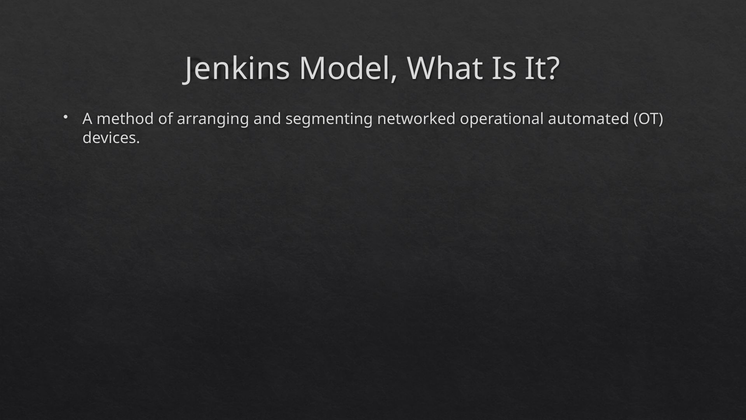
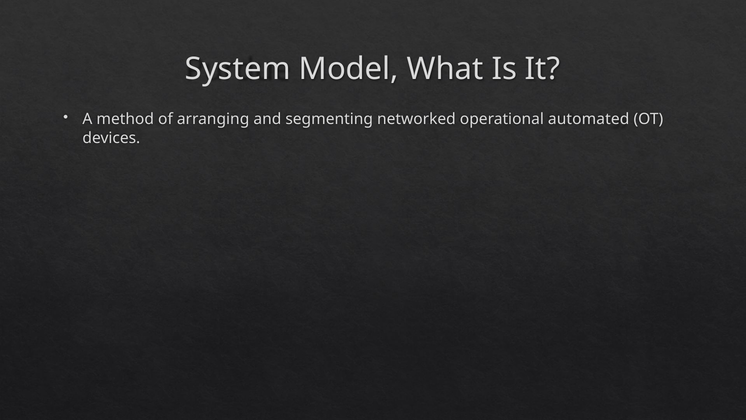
Jenkins: Jenkins -> System (238, 69)
